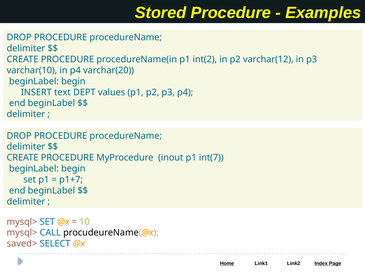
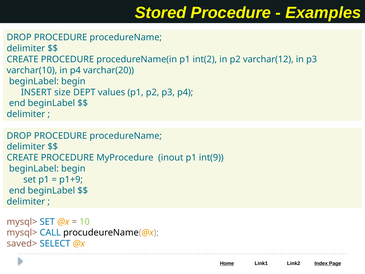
text: text -> size (62, 92)
int(7: int(7 -> int(9 (211, 158)
p1+7: p1+7 -> p1+9 (71, 179)
